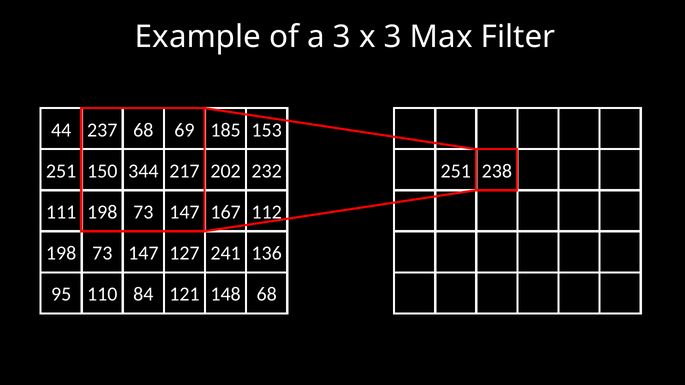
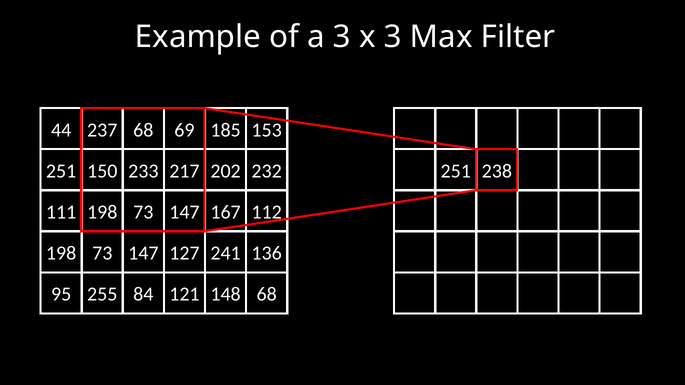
344: 344 -> 233 (143, 171)
110: 110 -> 255 (102, 295)
